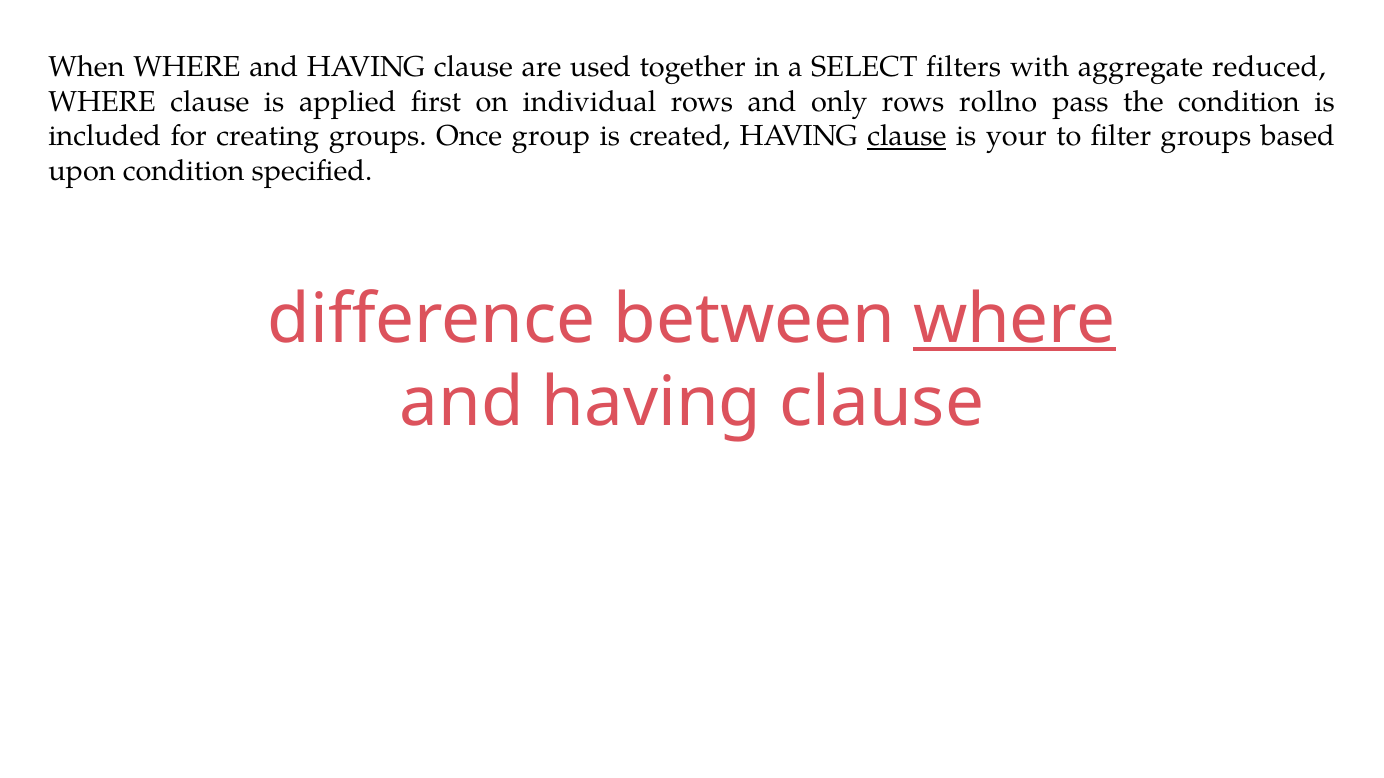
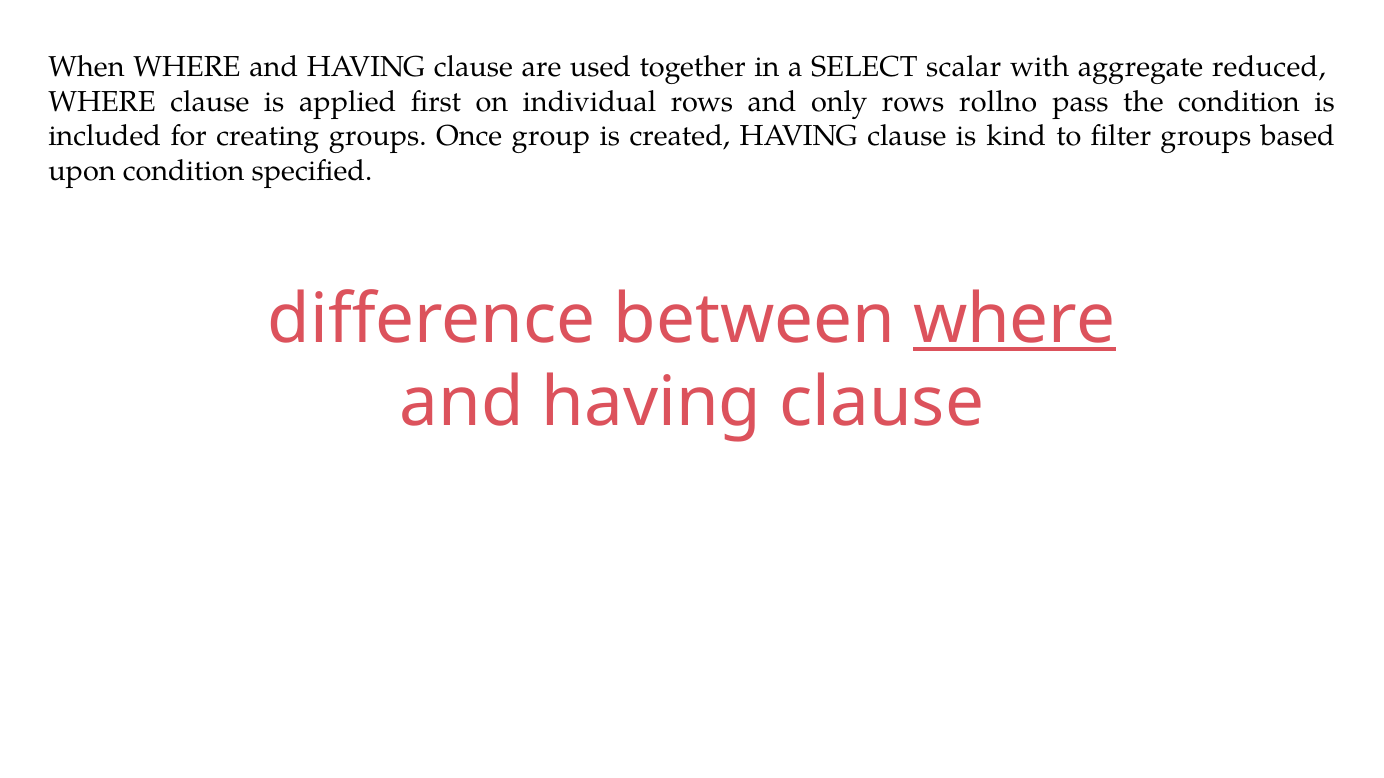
filters: filters -> scalar (964, 67)
clause underline: present -> none (907, 136)
your: your -> kind (1016, 136)
